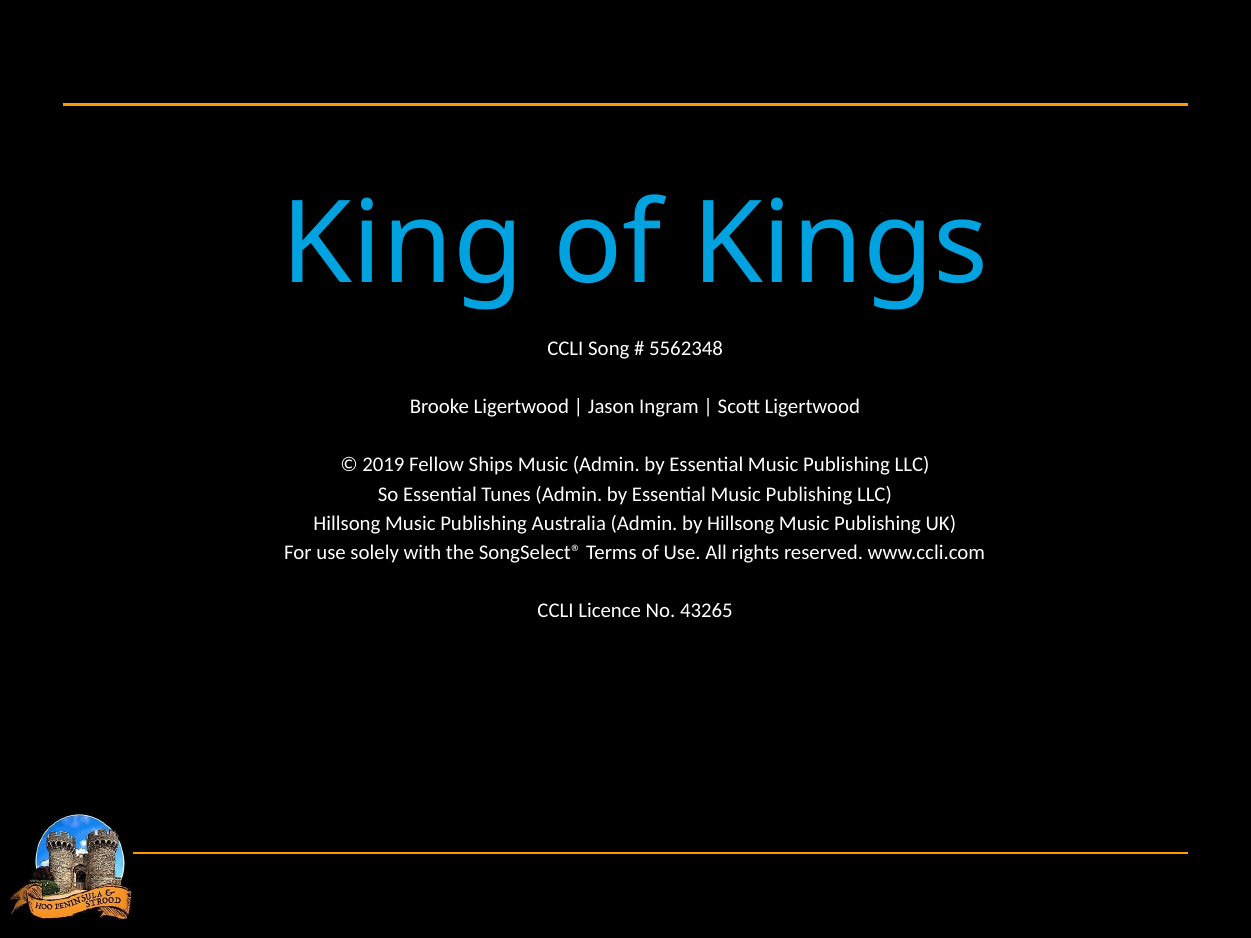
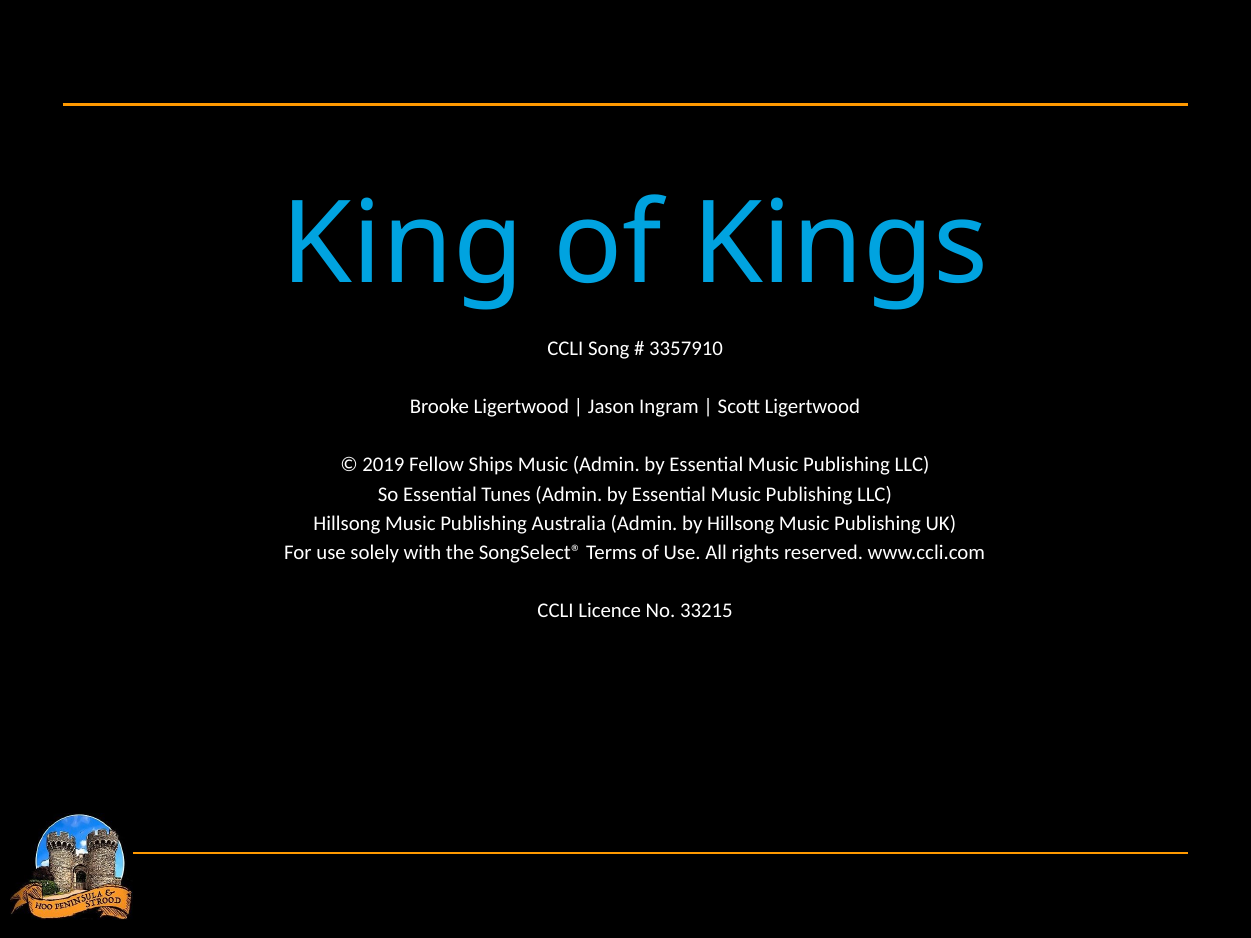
5562348: 5562348 -> 3357910 (686, 348)
43265: 43265 -> 33215 (706, 611)
